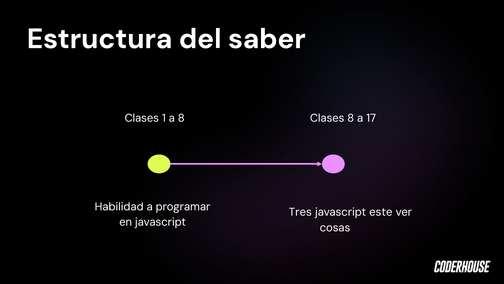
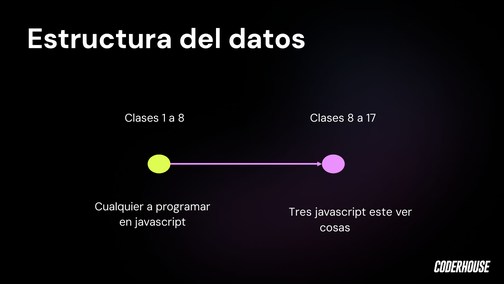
saber: saber -> datos (267, 39)
Habilidad: Habilidad -> Cualquier (119, 206)
